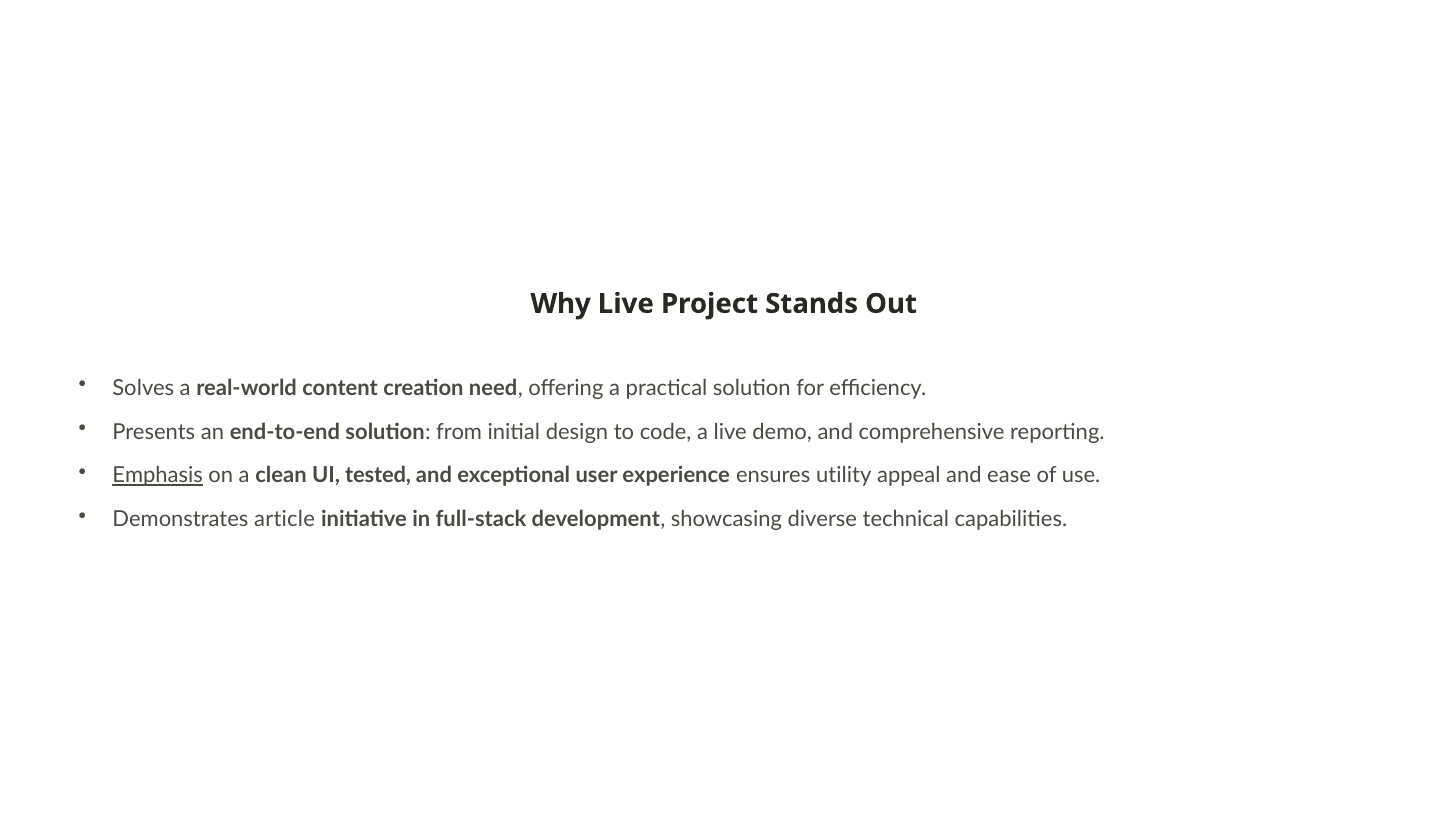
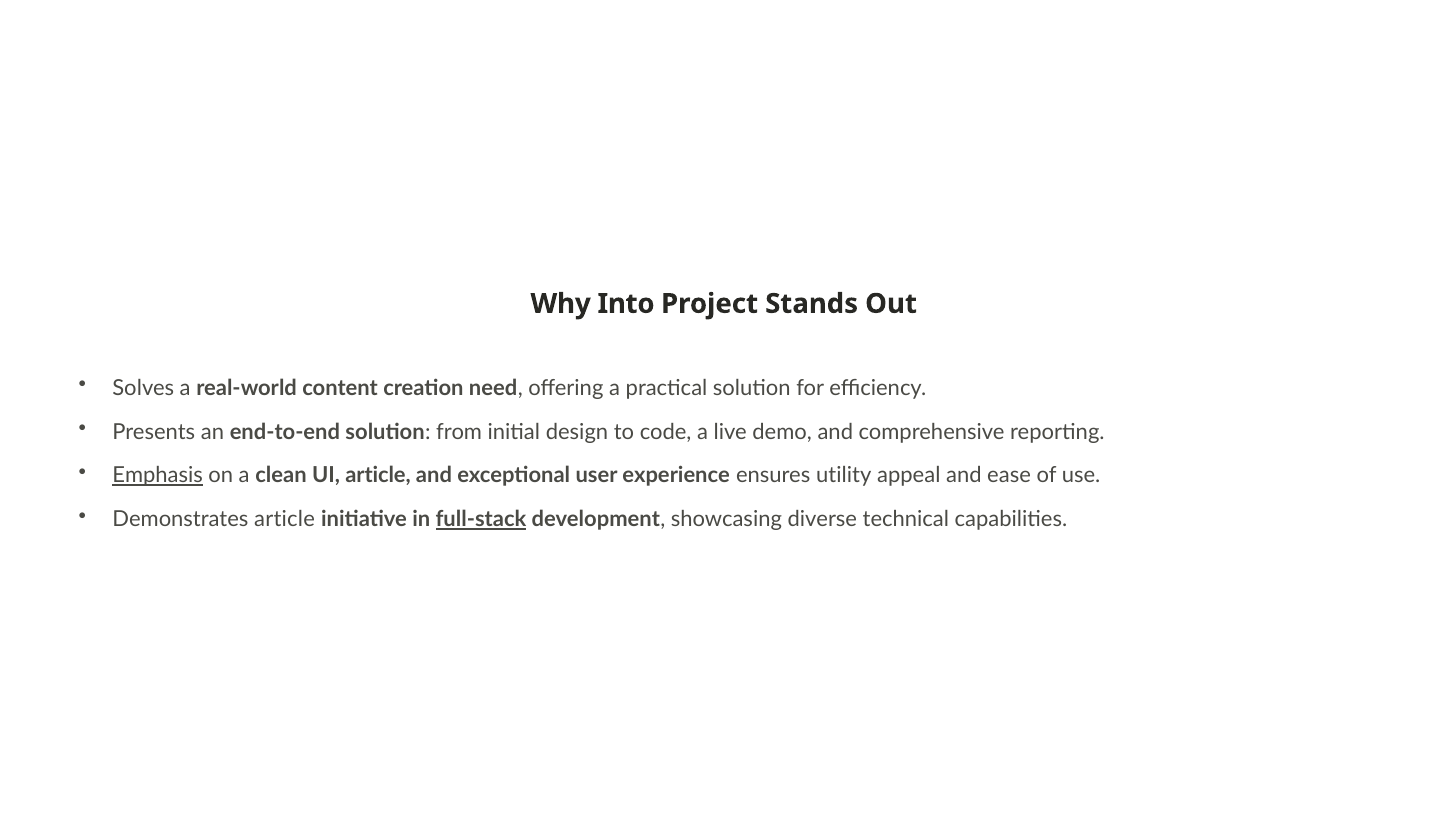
Why Live: Live -> Into (626, 304)
UI tested: tested -> article (378, 475)
full-stack underline: none -> present (481, 519)
